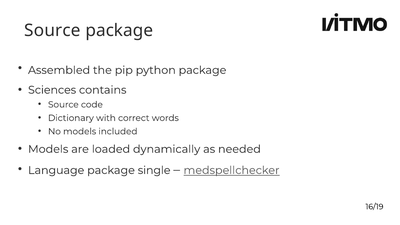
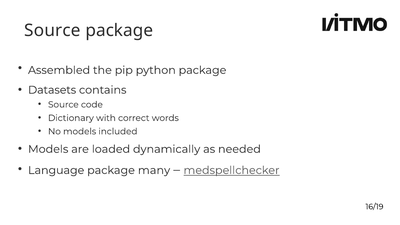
Sciences: Sciences -> Datasets (52, 90)
single: single -> many (154, 170)
